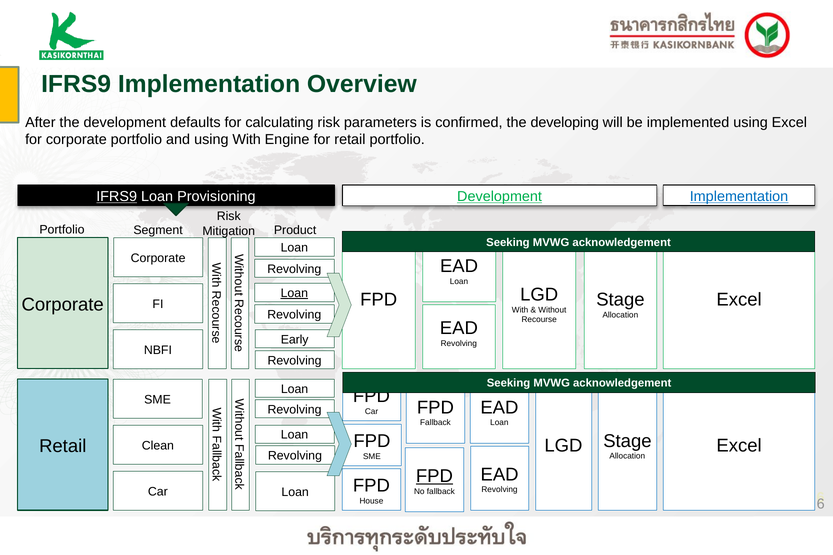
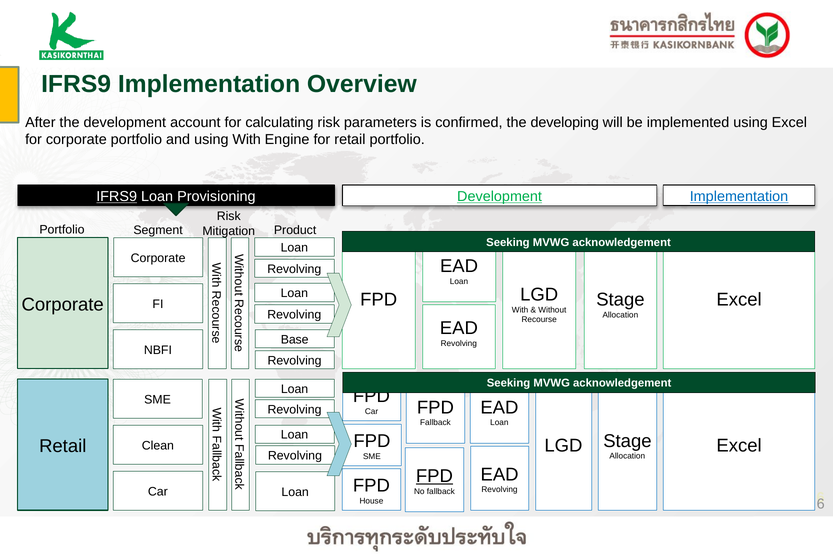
defaults: defaults -> account (195, 123)
Loan underline: present -> none (294, 293)
Early: Early -> Base (295, 340)
